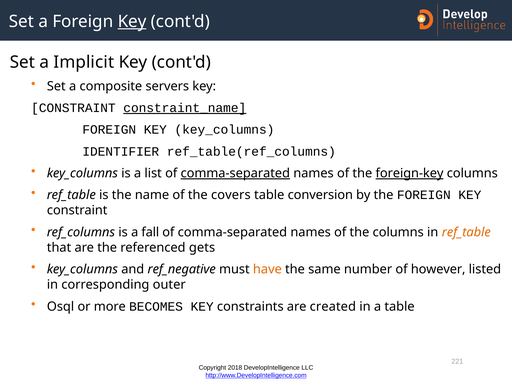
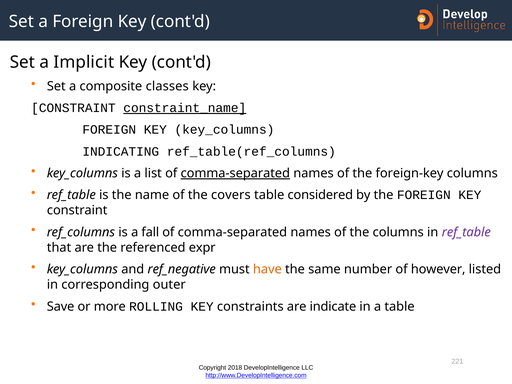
Key underline: present -> none (132, 22)
servers: servers -> classes (167, 86)
IDENTIFIER: IDENTIFIER -> INDICATING (121, 152)
foreign-key underline: present -> none (410, 173)
conversion: conversion -> considered (320, 195)
ref_table colour: orange -> purple (466, 232)
gets: gets -> expr (202, 248)
Osql: Osql -> Save (61, 306)
BECOMES: BECOMES -> ROLLING (156, 306)
created: created -> indicate (333, 306)
